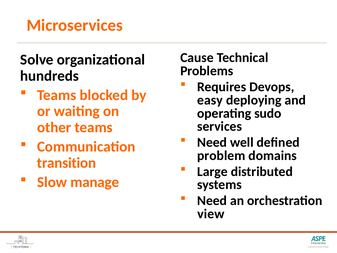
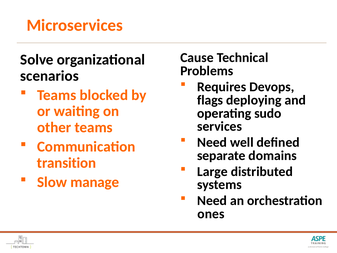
hundreds: hundreds -> scenarios (49, 76)
easy: easy -> flags (210, 100)
problem: problem -> separate (221, 155)
view: view -> ones (211, 214)
